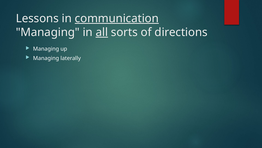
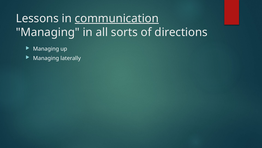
all underline: present -> none (102, 32)
